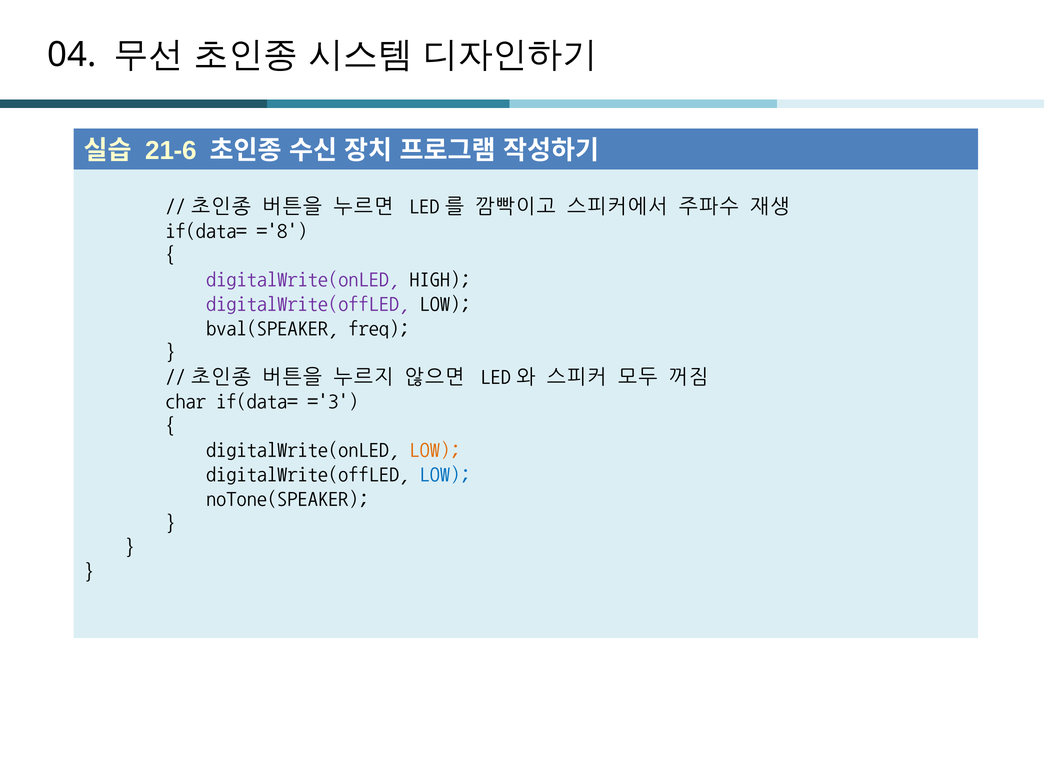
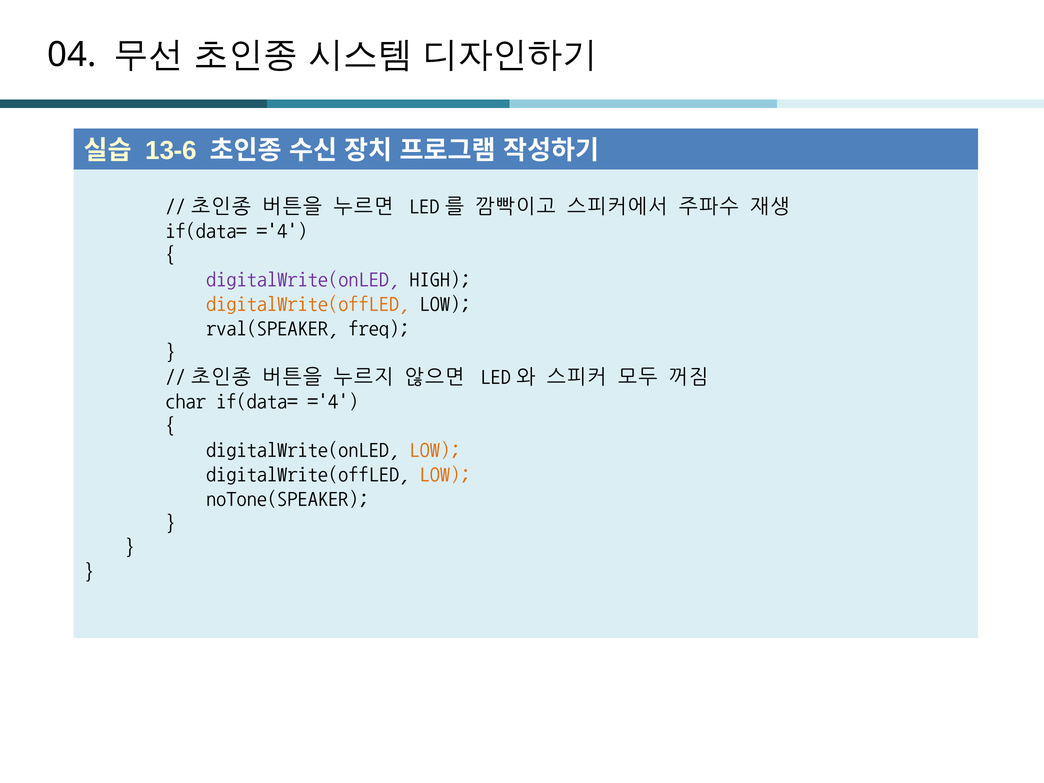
21-6: 21-6 -> 13-6 (171, 151)
='8: ='8 -> ='4 (282, 230)
digitalWrite(offLED colour: purple -> orange (308, 303)
bval(SPEAKER: bval(SPEAKER -> rval(SPEAKER (272, 328)
='3: ='3 -> ='4 (333, 401)
LOW colour: blue -> orange (445, 474)
